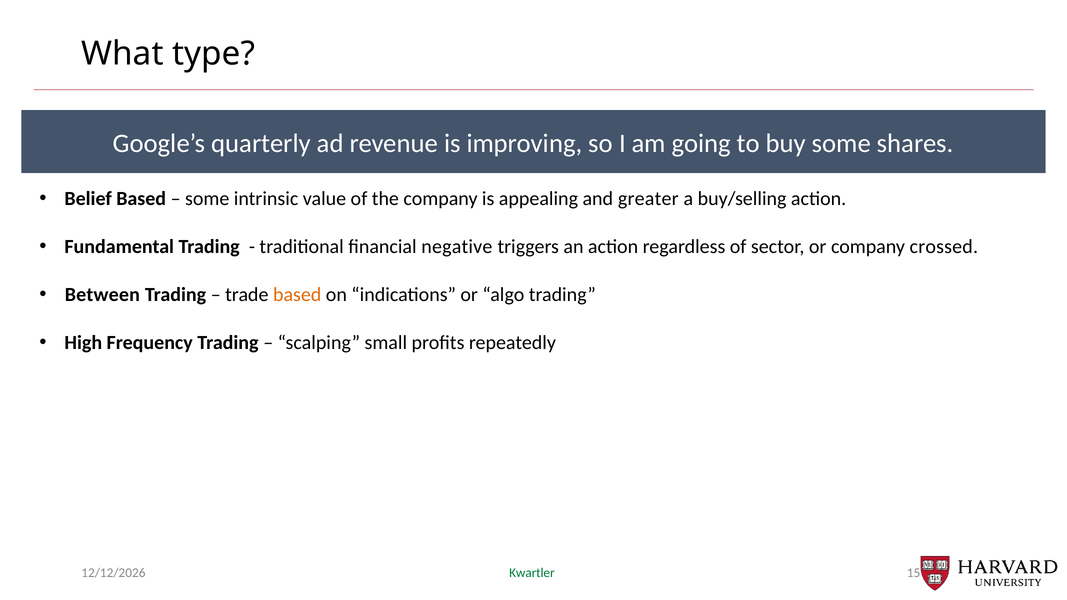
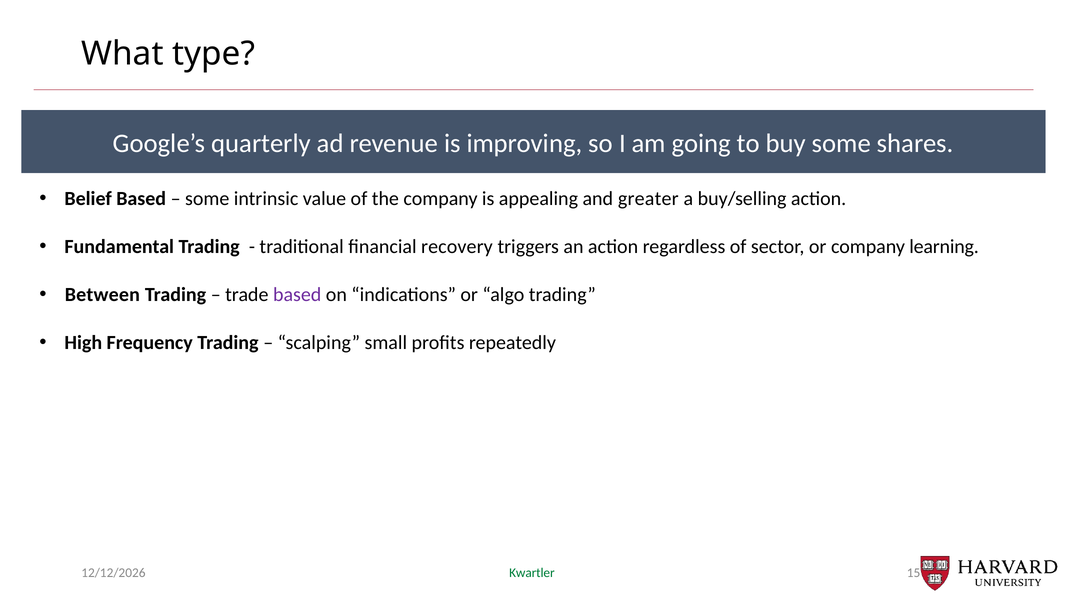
negative: negative -> recovery (457, 247)
crossed: crossed -> learning (944, 247)
based colour: orange -> purple (297, 295)
